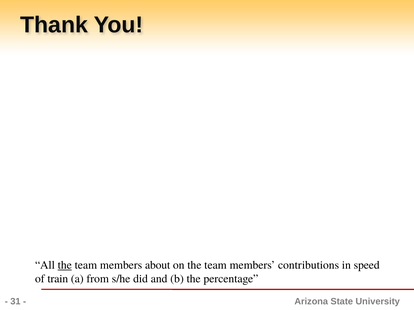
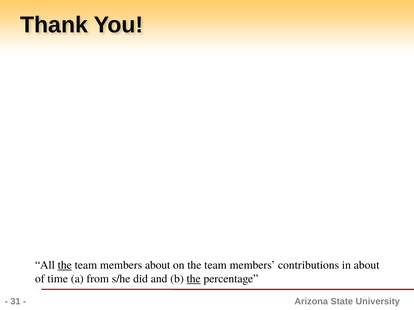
in speed: speed -> about (367, 266)
train: train -> time (58, 279)
the underline: none -> present (194, 279)
